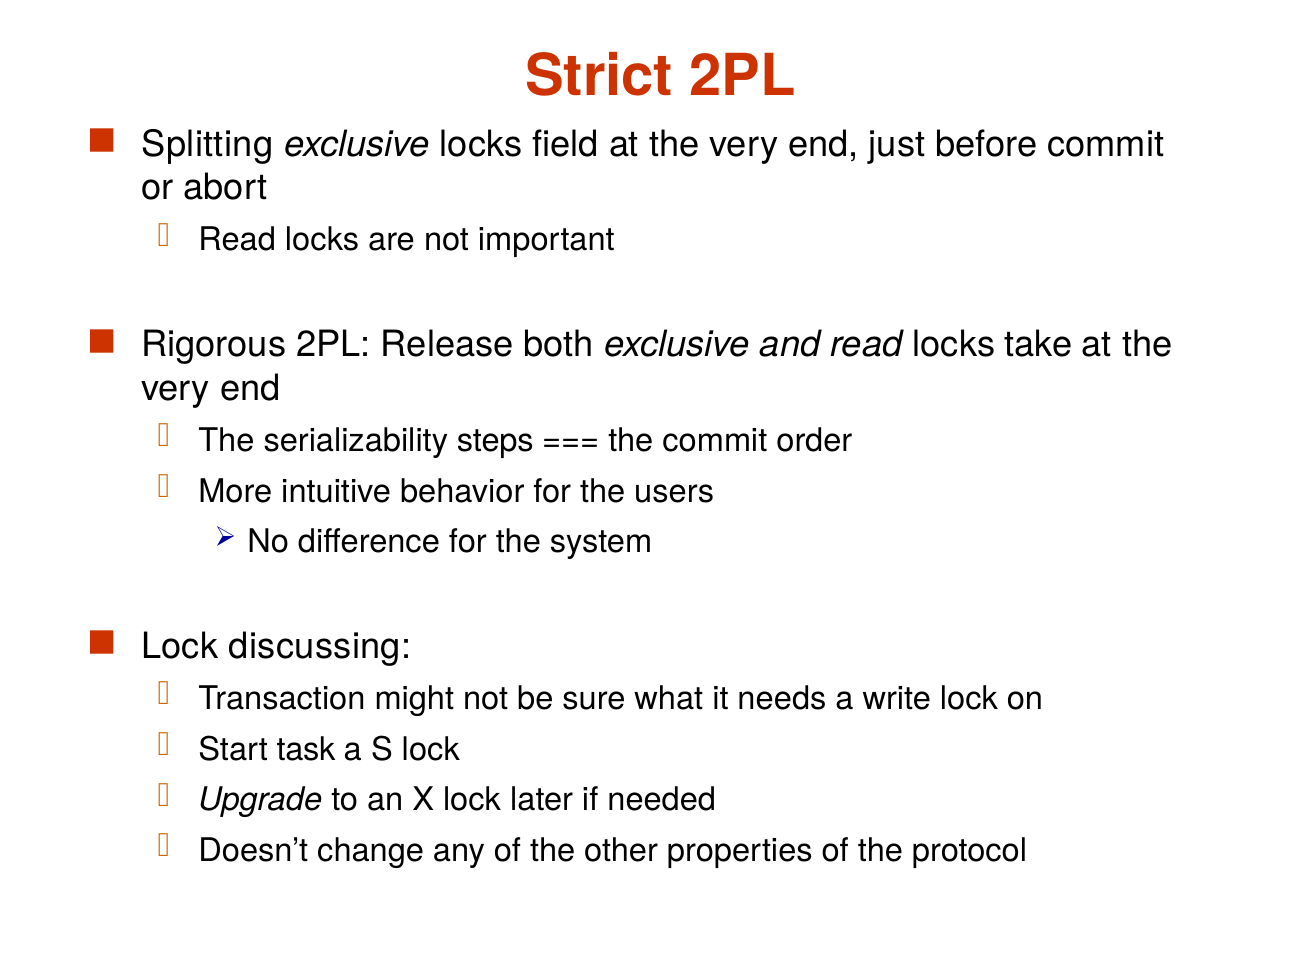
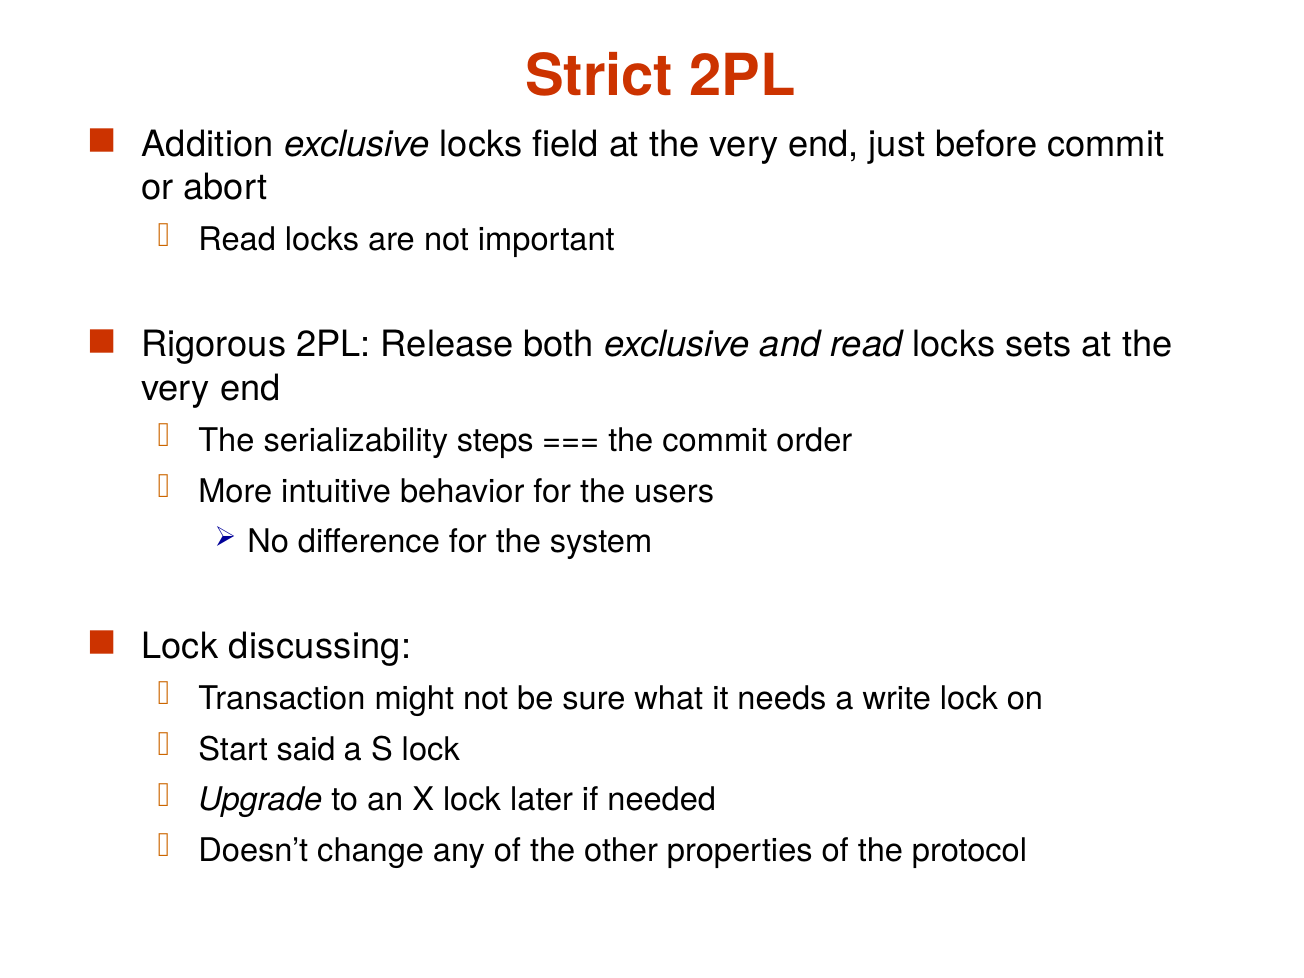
Splitting: Splitting -> Addition (208, 144)
take: take -> sets (1038, 345)
task: task -> said (306, 750)
